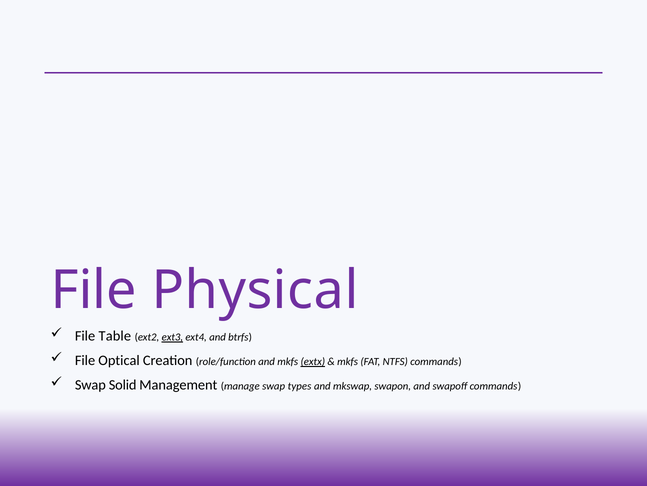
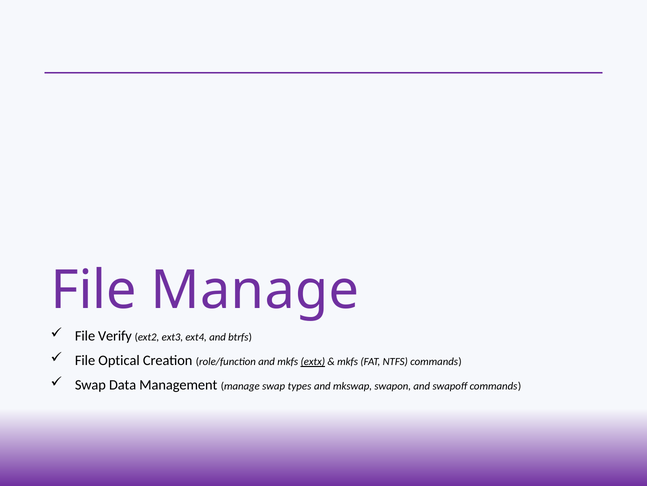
File Physical: Physical -> Manage (255, 290)
Table: Table -> Verify (115, 336)
ext3 underline: present -> none (172, 337)
Solid: Solid -> Data (123, 385)
